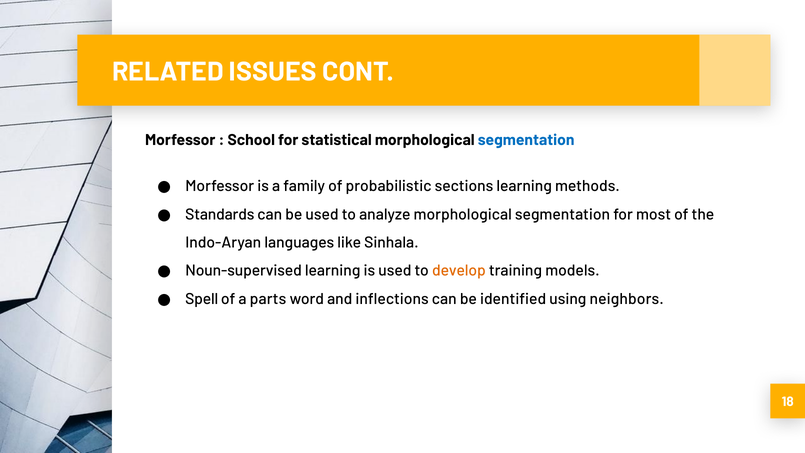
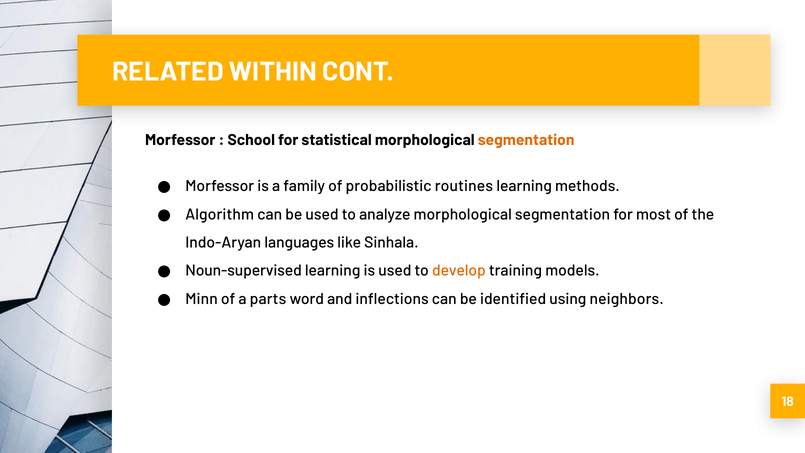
ISSUES: ISSUES -> WITHIN (273, 72)
segmentation colour: blue -> orange (526, 140)
sections: sections -> routines (464, 186)
Standards: Standards -> Algorithm (220, 214)
Spell: Spell -> Minn (202, 299)
